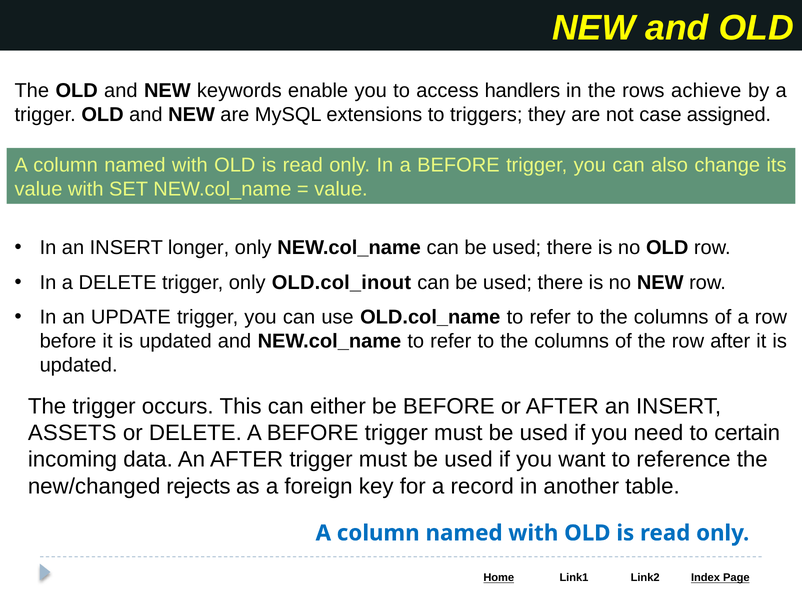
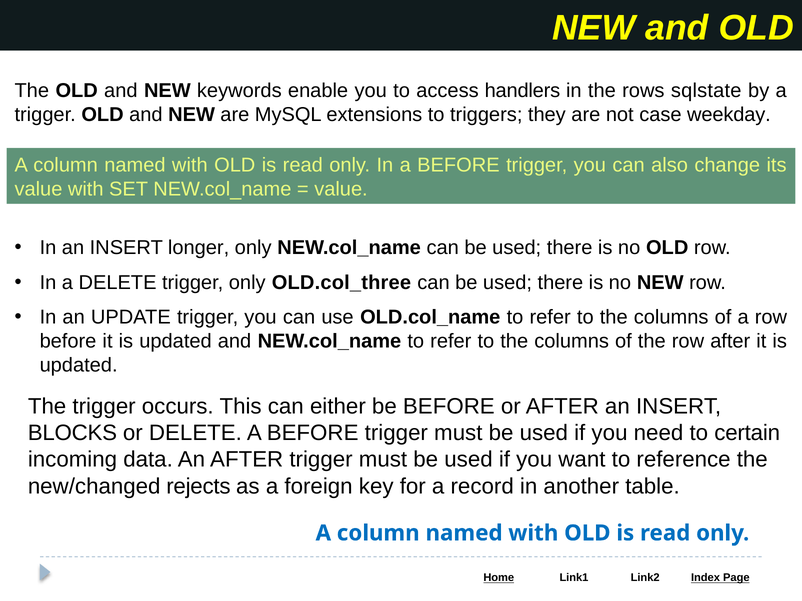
achieve: achieve -> sqlstate (706, 91)
assigned: assigned -> weekday (729, 115)
OLD.col_inout: OLD.col_inout -> OLD.col_three (341, 283)
ASSETS: ASSETS -> BLOCKS (72, 433)
